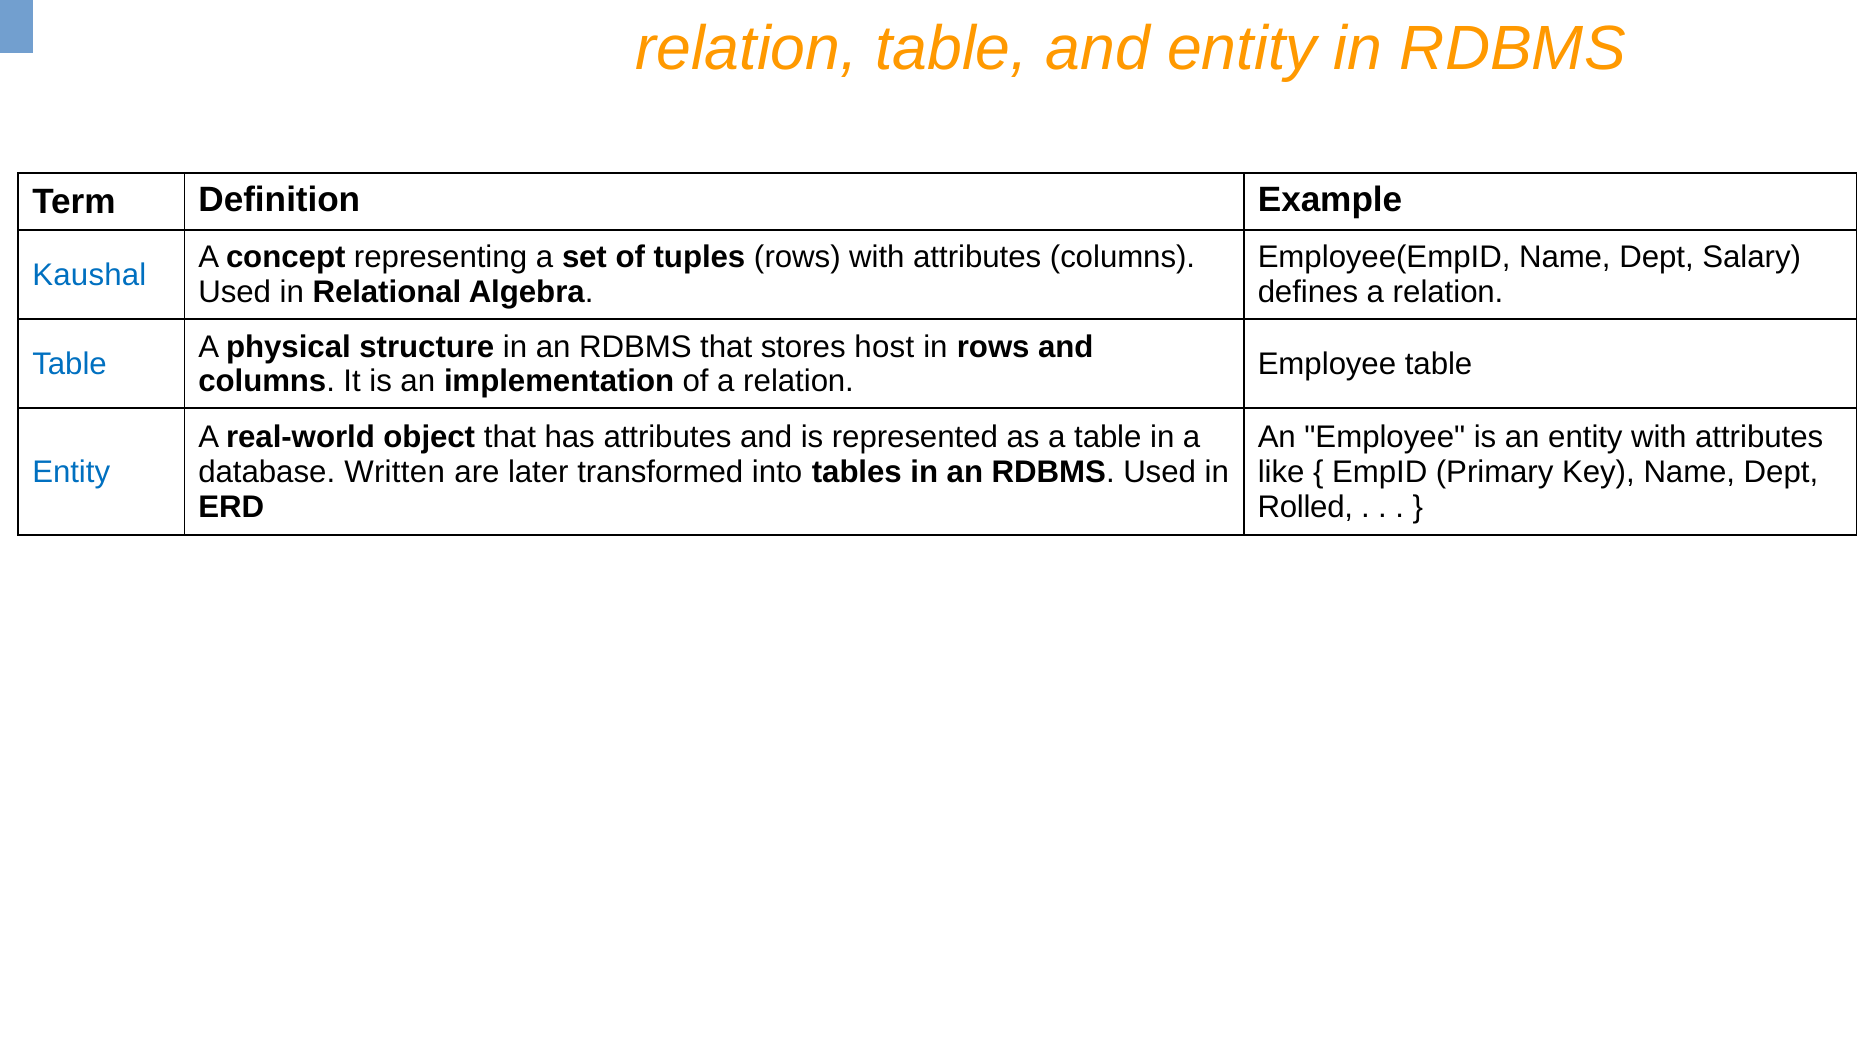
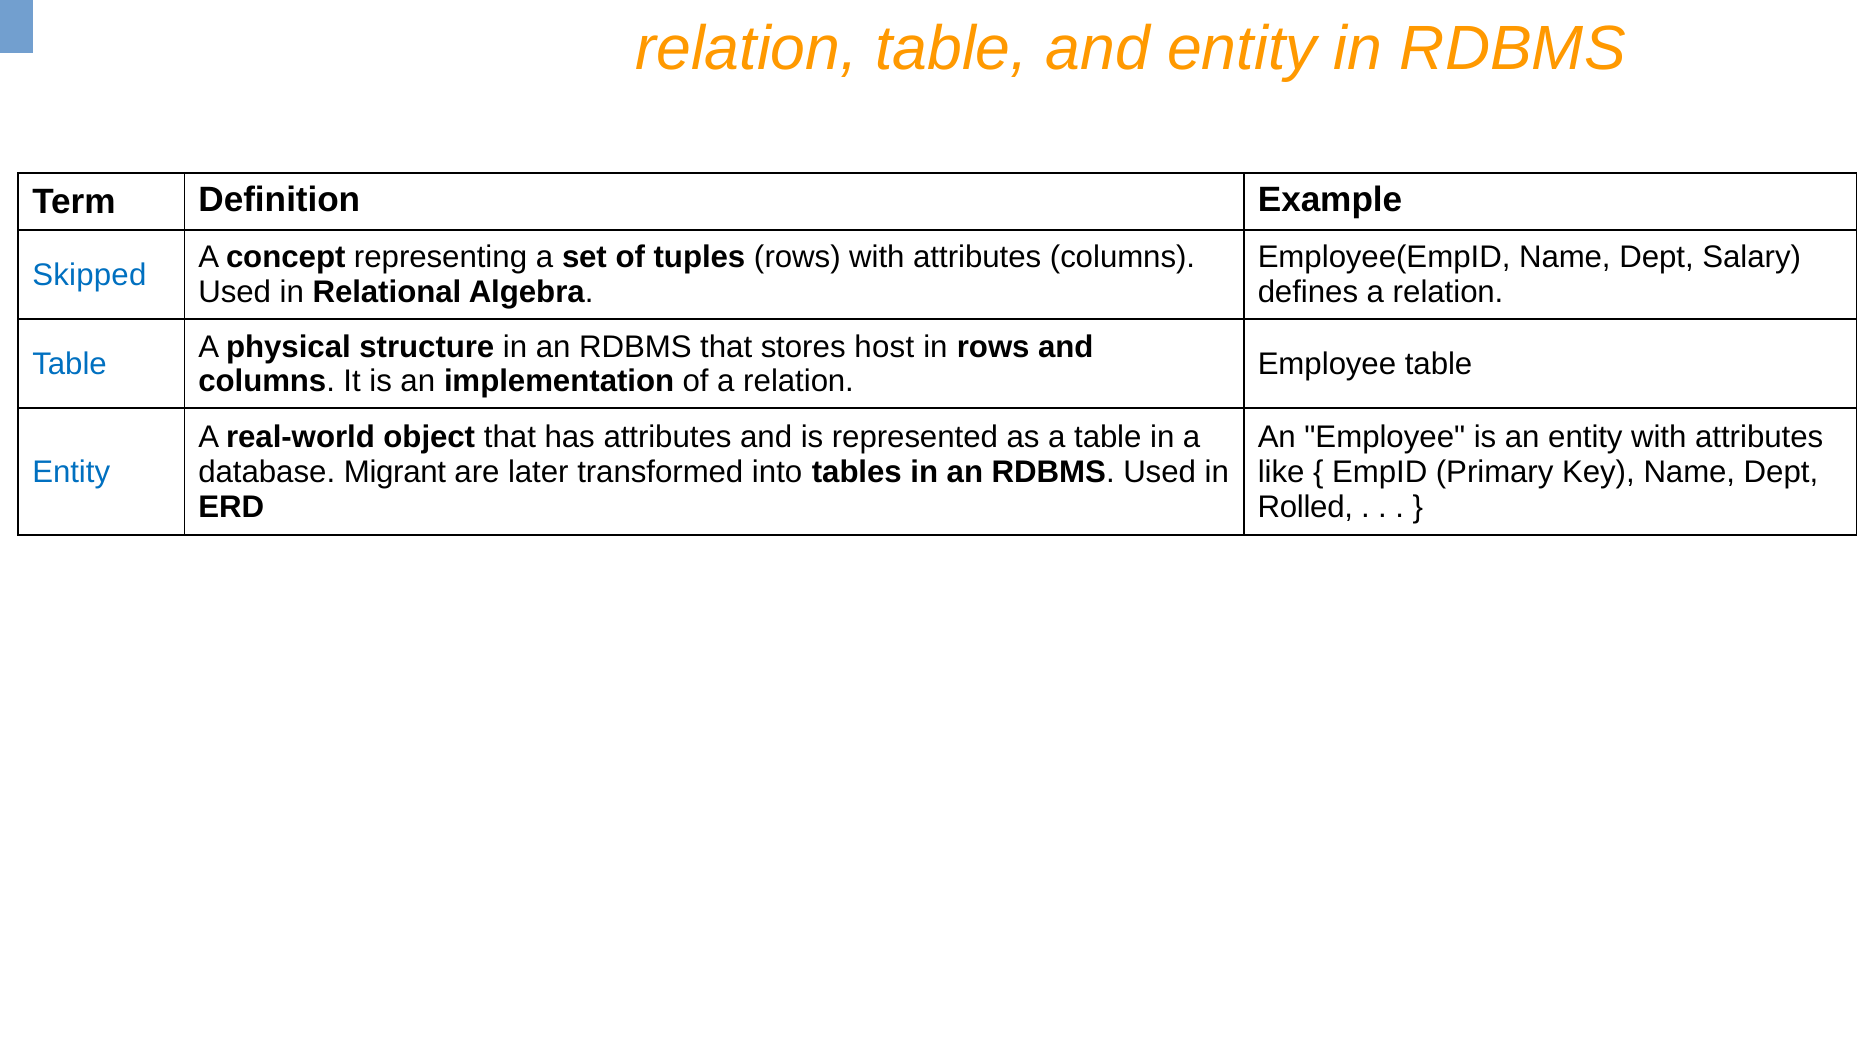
Kaushal: Kaushal -> Skipped (89, 275)
Written: Written -> Migrant (395, 472)
